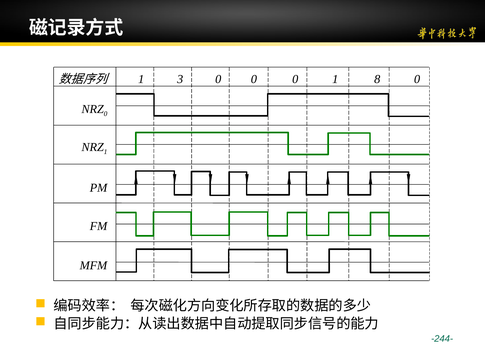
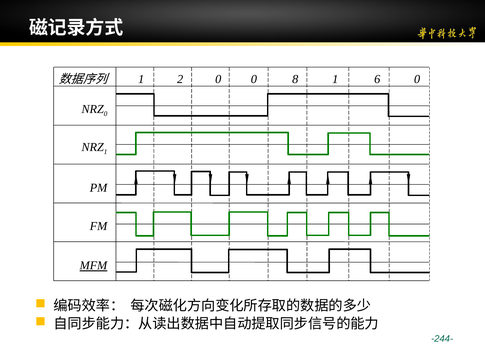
3: 3 -> 2 (180, 79)
0 0 0: 0 -> 8 (295, 79)
8: 8 -> 6 (377, 79)
MFM underline: none -> present (93, 266)
